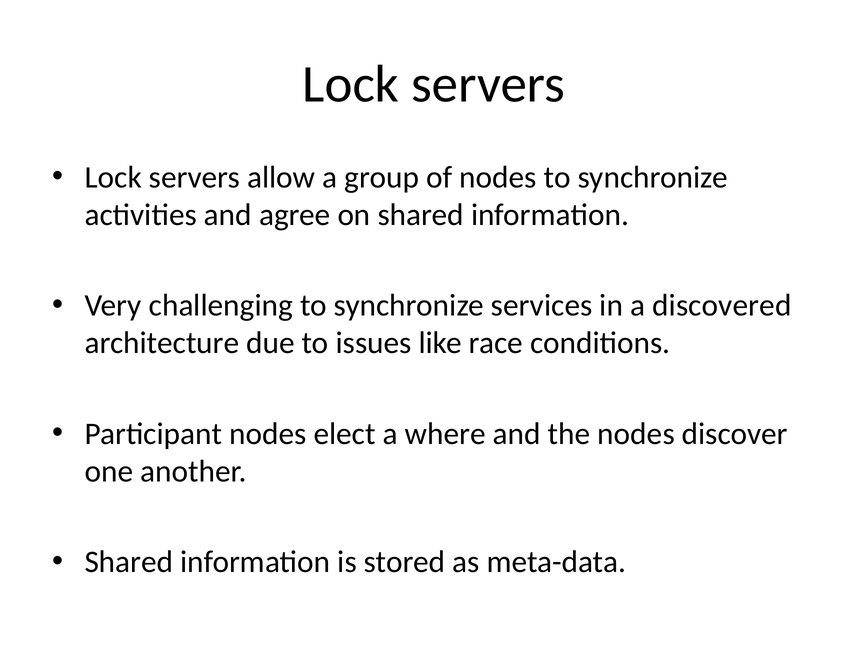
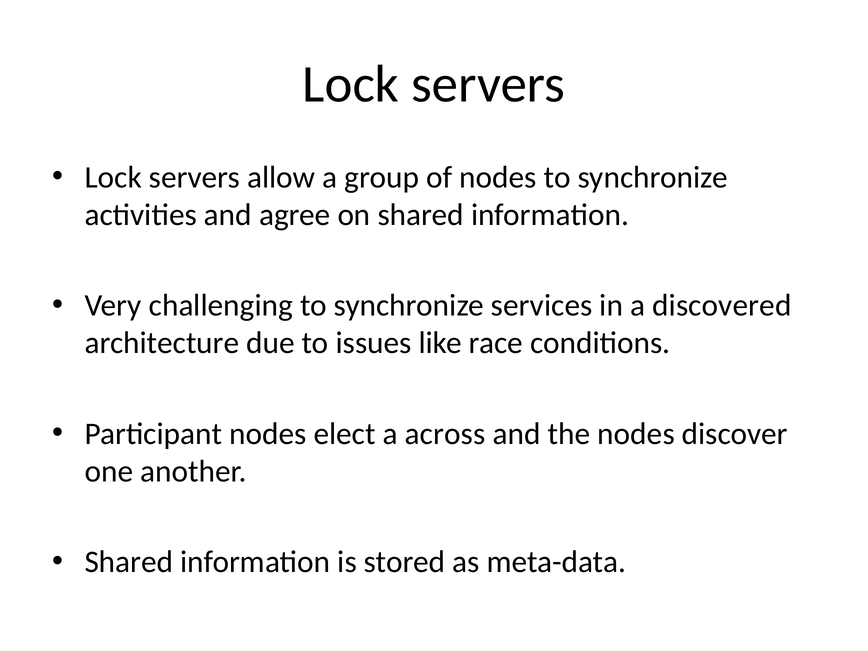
where: where -> across (445, 434)
